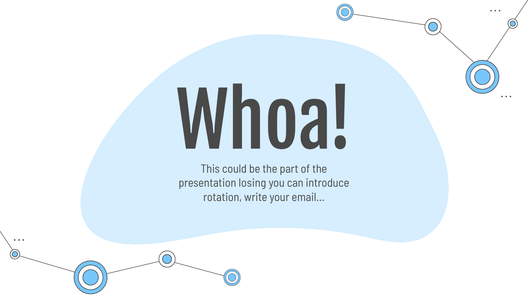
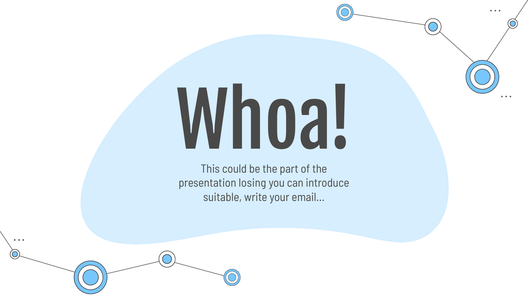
rotation: rotation -> suitable (223, 197)
